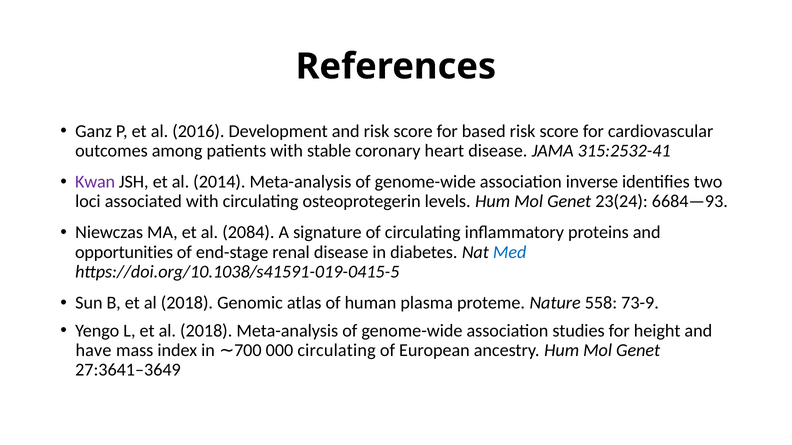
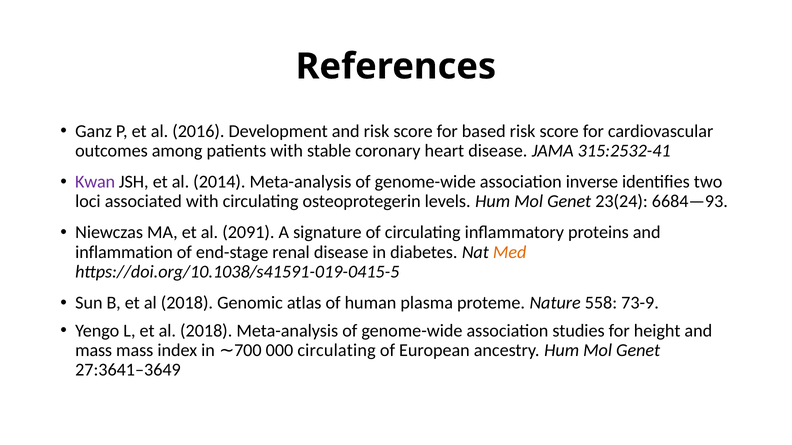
2084: 2084 -> 2091 (248, 233)
opportunities: opportunities -> inflammation (124, 252)
Med colour: blue -> orange (510, 252)
have: have -> mass (94, 351)
